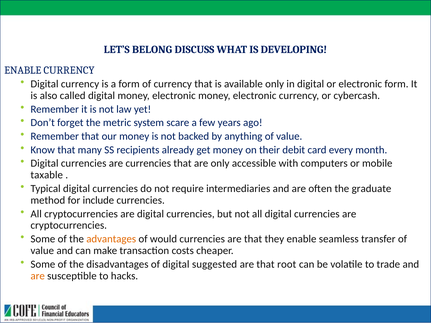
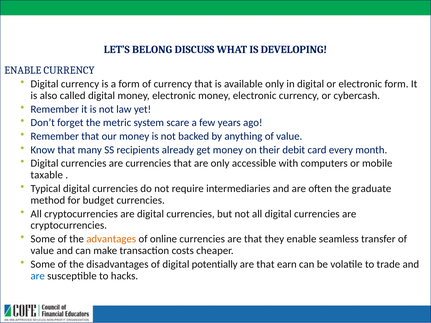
include: include -> budget (98, 200)
would: would -> online (164, 239)
suggested: suggested -> potentially (215, 264)
root: root -> earn (287, 264)
are colour: orange -> blue (38, 276)
